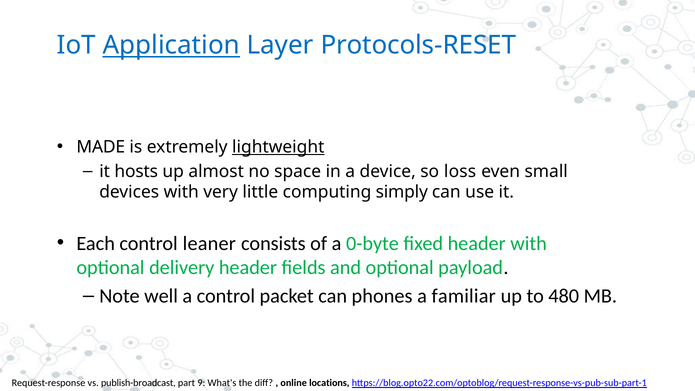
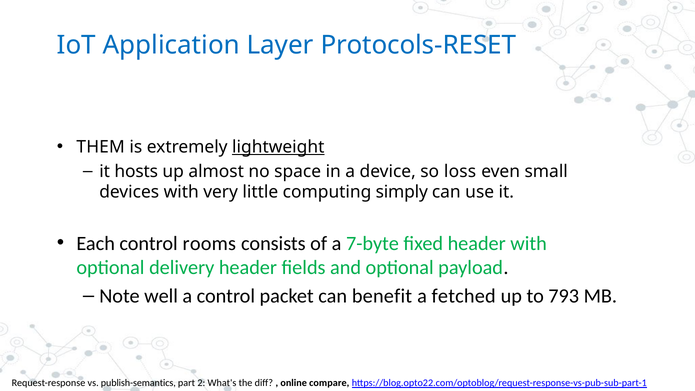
Application underline: present -> none (171, 45)
MADE: MADE -> THEM (101, 147)
leaner: leaner -> rooms (209, 243)
0-byte: 0-byte -> 7-byte (372, 243)
phones: phones -> benefit (382, 296)
familiar: familiar -> fetched (464, 296)
480: 480 -> 793 (564, 296)
publish-broadcast: publish-broadcast -> publish-semantics (138, 383)
9: 9 -> 2 (201, 383)
locations: locations -> compare (329, 383)
